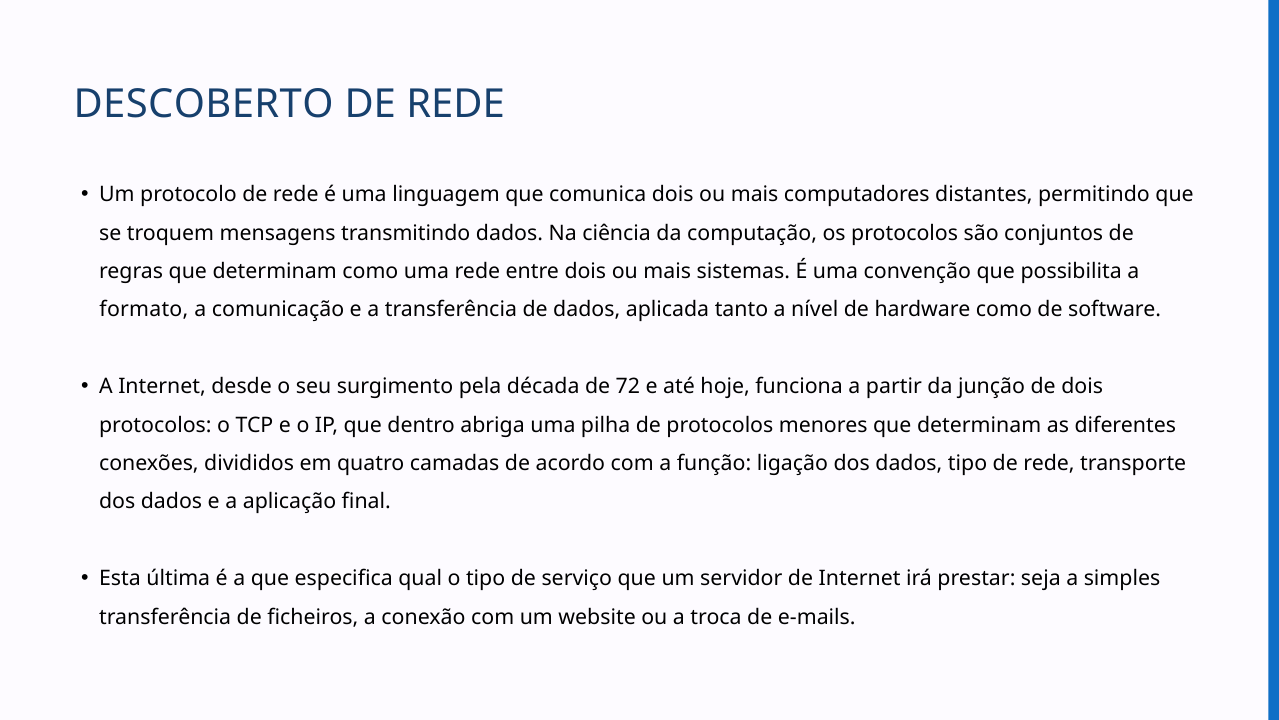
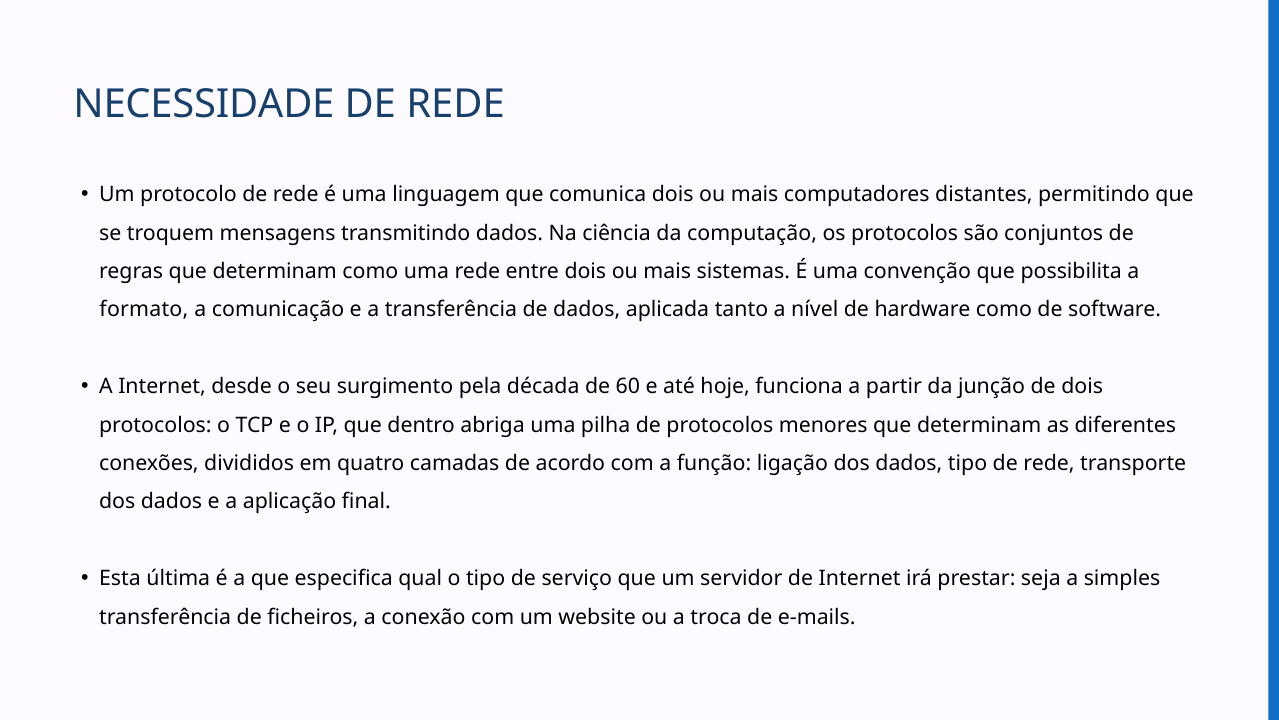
DESCOBERTO: DESCOBERTO -> NECESSIDADE (204, 104)
72: 72 -> 60 (628, 386)
